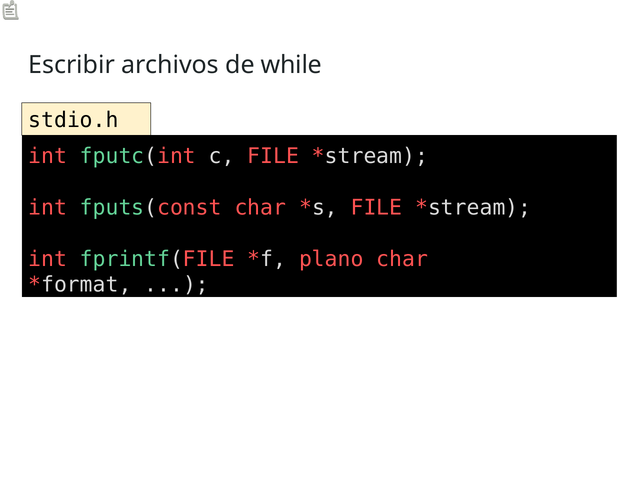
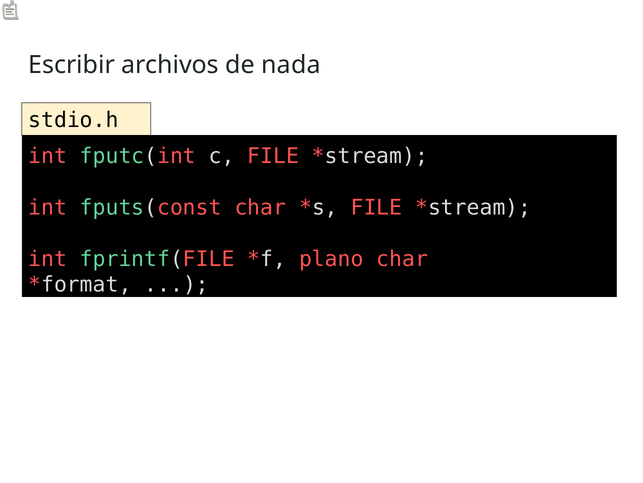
while: while -> nada (291, 65)
